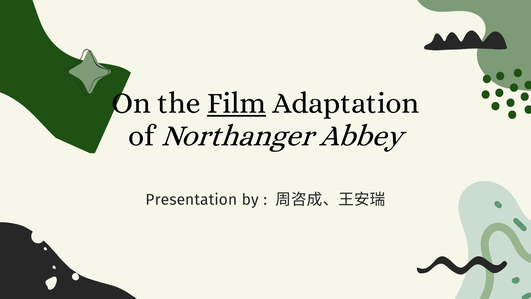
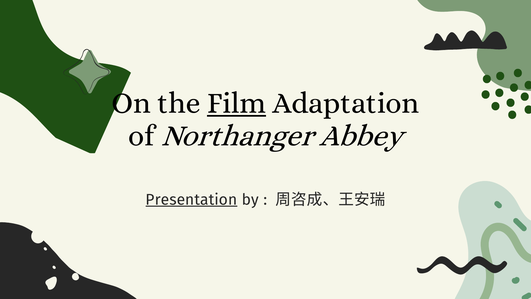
Presentation underline: none -> present (191, 199)
